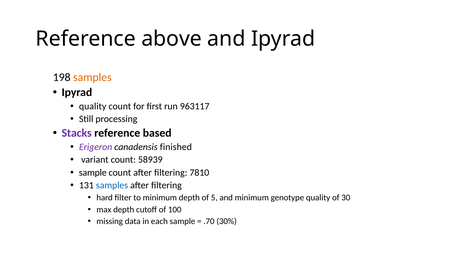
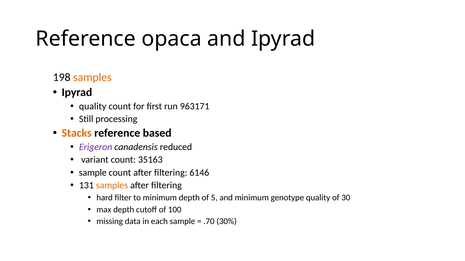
above: above -> opaca (172, 39)
963117: 963117 -> 963171 (195, 106)
Stacks colour: purple -> orange (77, 133)
finished: finished -> reduced (176, 147)
58939: 58939 -> 35163 (150, 160)
7810: 7810 -> 6146 (199, 173)
samples colour: blue -> orange (112, 186)
